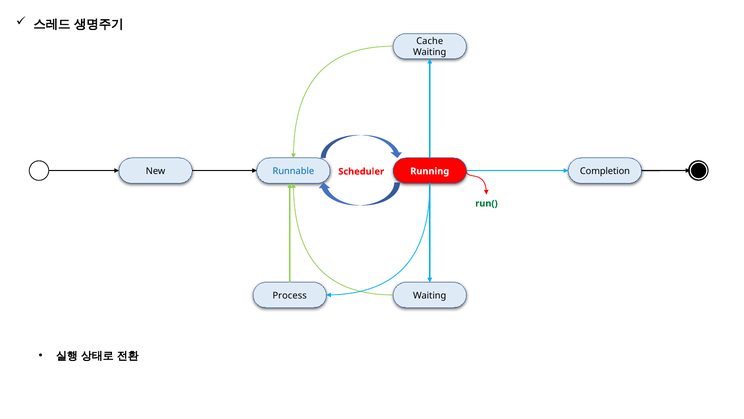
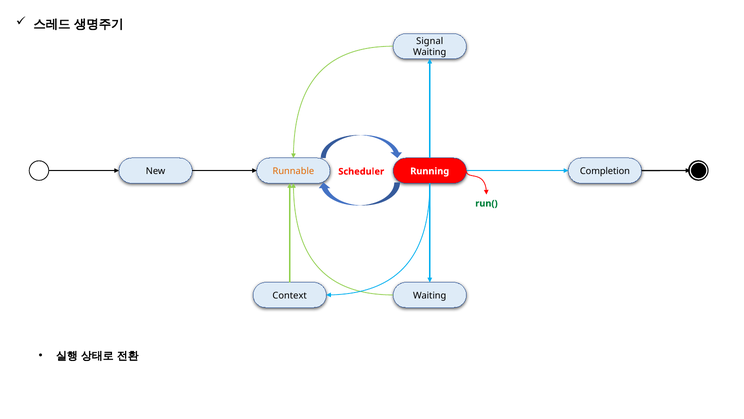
Cache: Cache -> Signal (430, 41)
Runnable colour: blue -> orange (293, 171)
Process: Process -> Context (290, 295)
